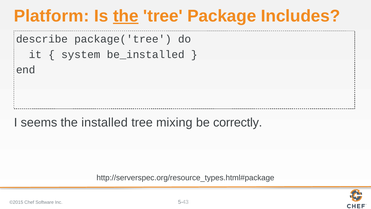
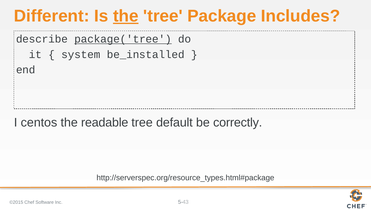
Platform: Platform -> Different (52, 16)
package('tree underline: none -> present (123, 39)
seems: seems -> centos (39, 122)
installed: installed -> readable (105, 122)
mixing: mixing -> default (174, 122)
